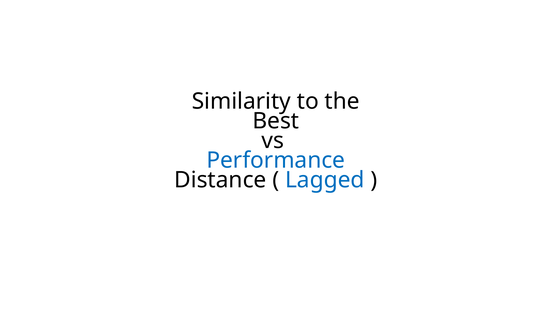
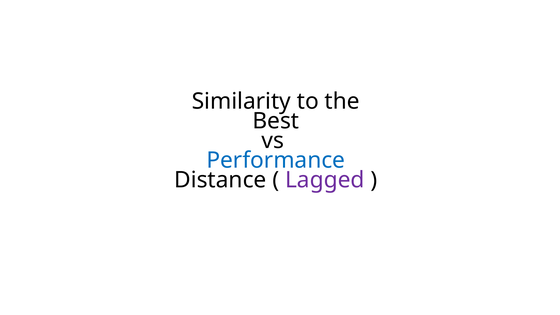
Lagged colour: blue -> purple (325, 180)
